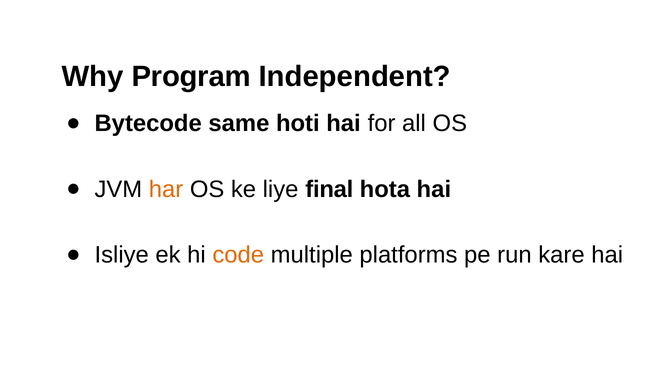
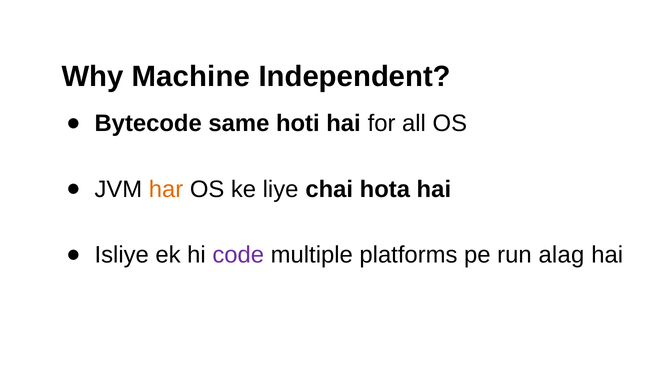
Program: Program -> Machine (191, 77)
final: final -> chai (329, 189)
code colour: orange -> purple (238, 255)
kare: kare -> alag (561, 255)
